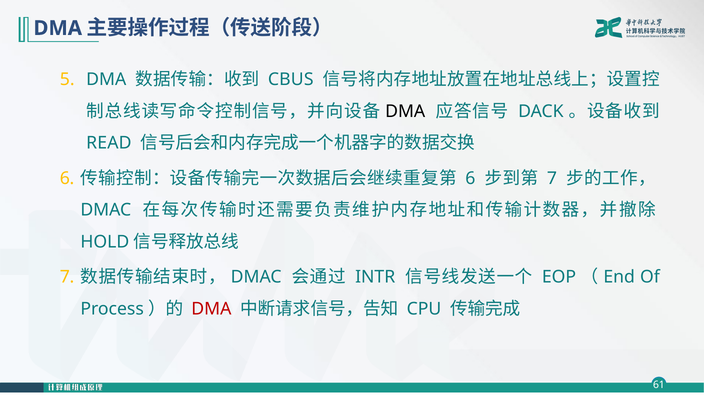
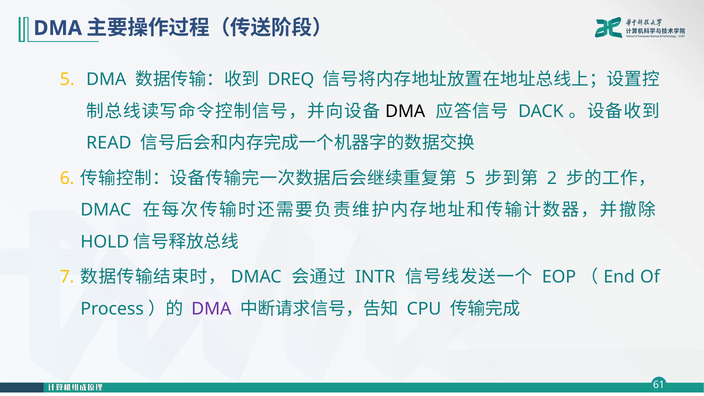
CBUS: CBUS -> DREQ (291, 80)
6: 6 -> 5 (470, 178)
7: 7 -> 2 (552, 178)
DMA colour: red -> purple (211, 309)
